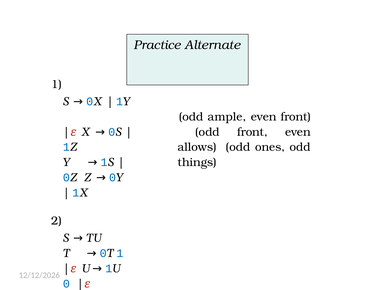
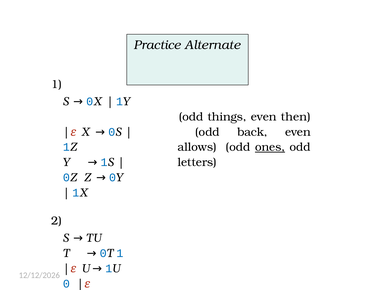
ample: ample -> things (227, 117)
even front: front -> then (296, 117)
odd front: front -> back (252, 132)
ones underline: none -> present (270, 147)
things: things -> letters (197, 162)
